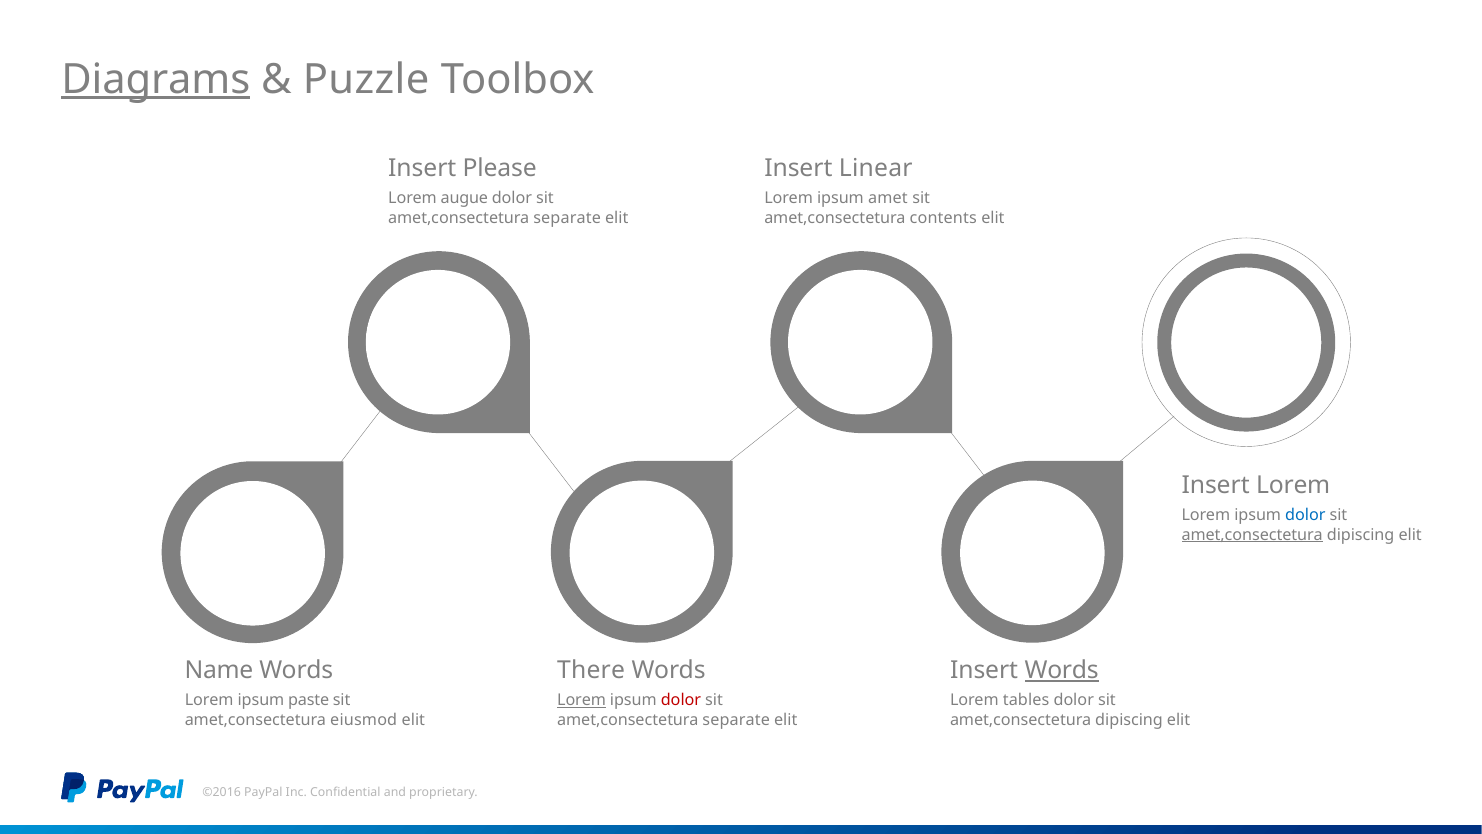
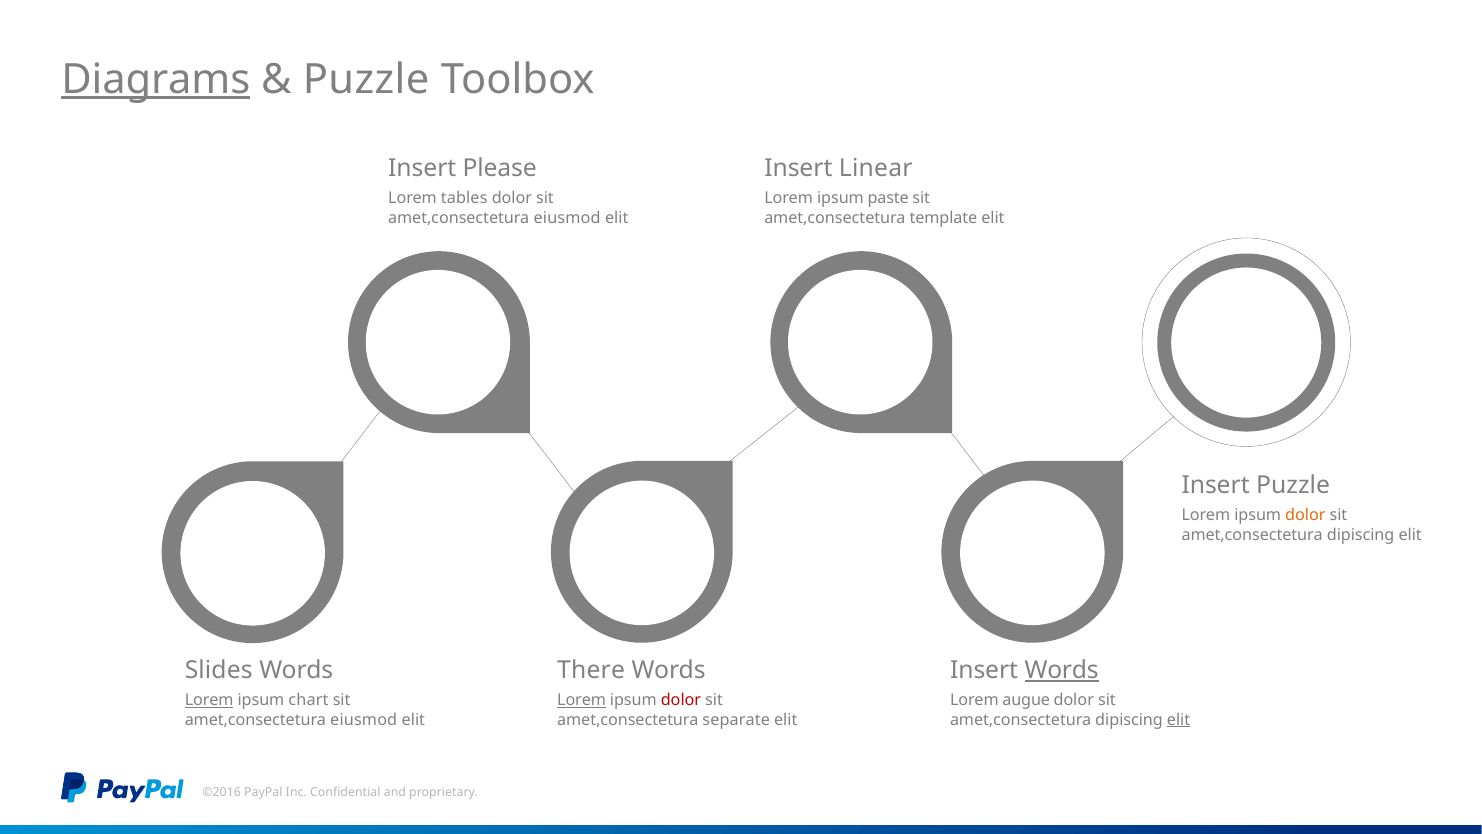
augue: augue -> tables (464, 198)
amet: amet -> paste (888, 198)
separate: separate -> eiusmod (567, 218)
contents: contents -> template (943, 218)
Insert Lorem: Lorem -> Puzzle (1293, 485)
dolor colour: blue -> orange (1305, 515)
amet,consectetura underline: present -> none (1252, 535)
Name: Name -> Slides (219, 670)
Lorem underline: none -> present (209, 700)
paste: paste -> chart (308, 700)
tables: tables -> augue (1026, 700)
elit underline: none -> present (1179, 720)
